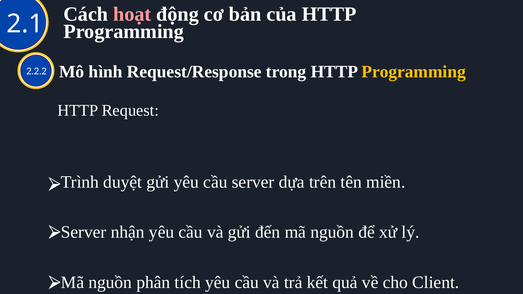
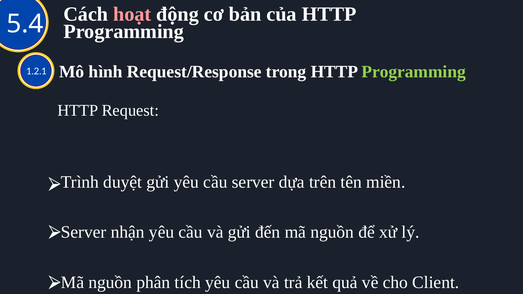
2.1: 2.1 -> 5.4 (25, 24)
Programming colour: yellow -> light green (414, 72)
2.2.2: 2.2.2 -> 1.2.1 (37, 71)
